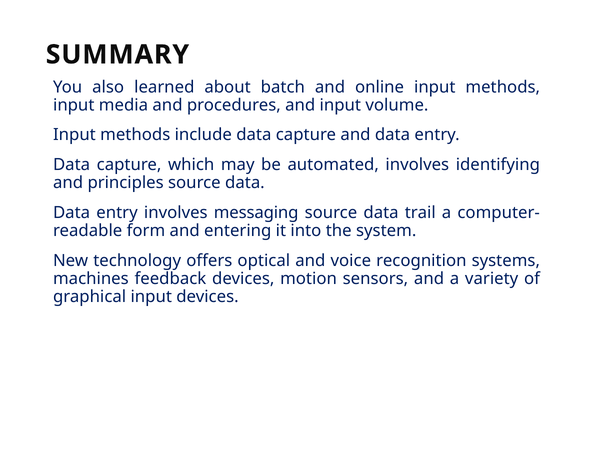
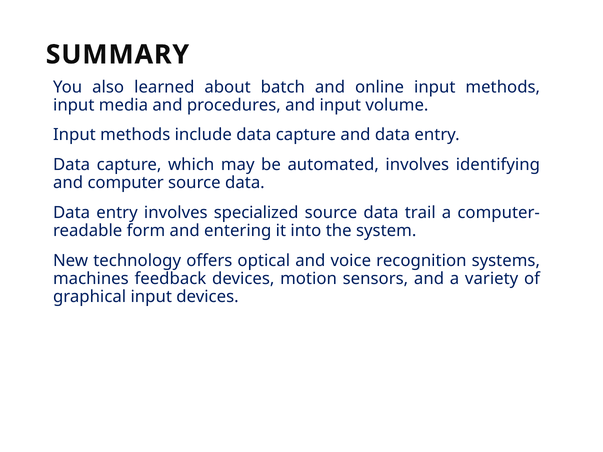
principles: principles -> computer (126, 183)
messaging: messaging -> specialized (256, 213)
